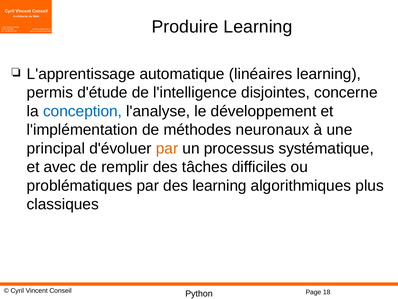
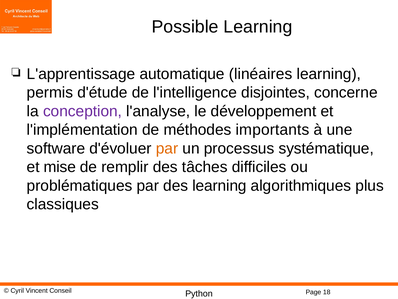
Produire: Produire -> Possible (185, 27)
conception colour: blue -> purple (83, 111)
neuronaux: neuronaux -> importants (272, 130)
principal: principal -> software (56, 148)
avec: avec -> mise (60, 167)
